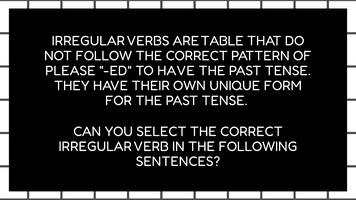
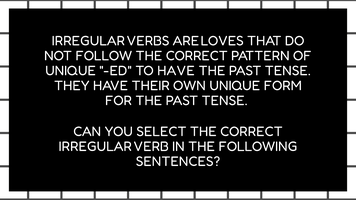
TABLE: TABLE -> LOVES (222, 41)
PLEASE: PLEASE -> UNIQUE (71, 71)
